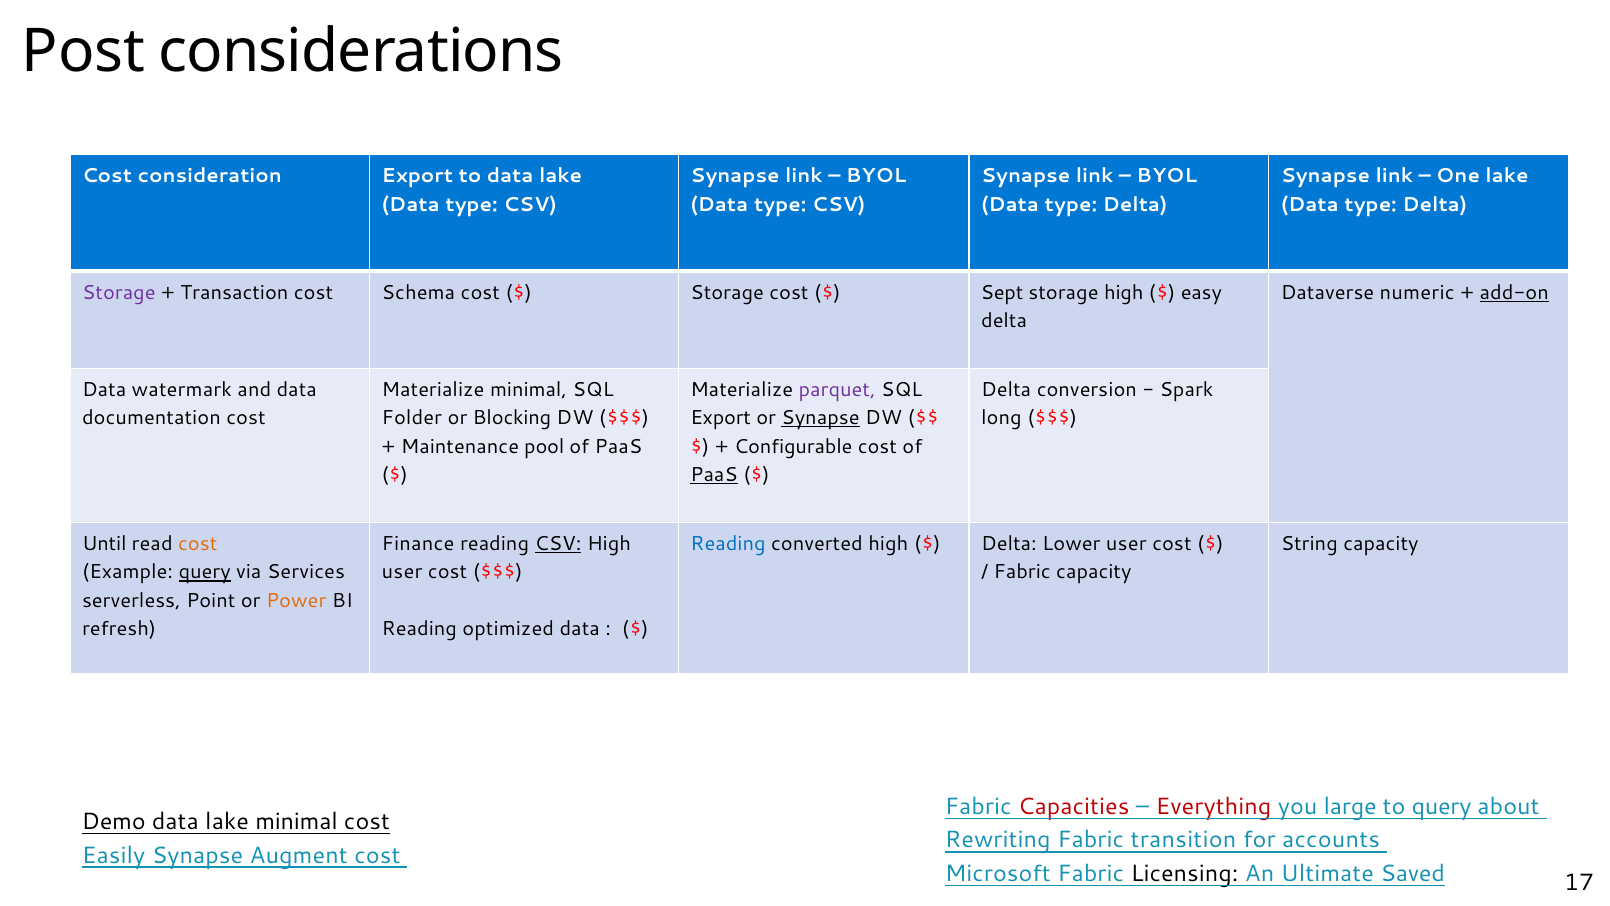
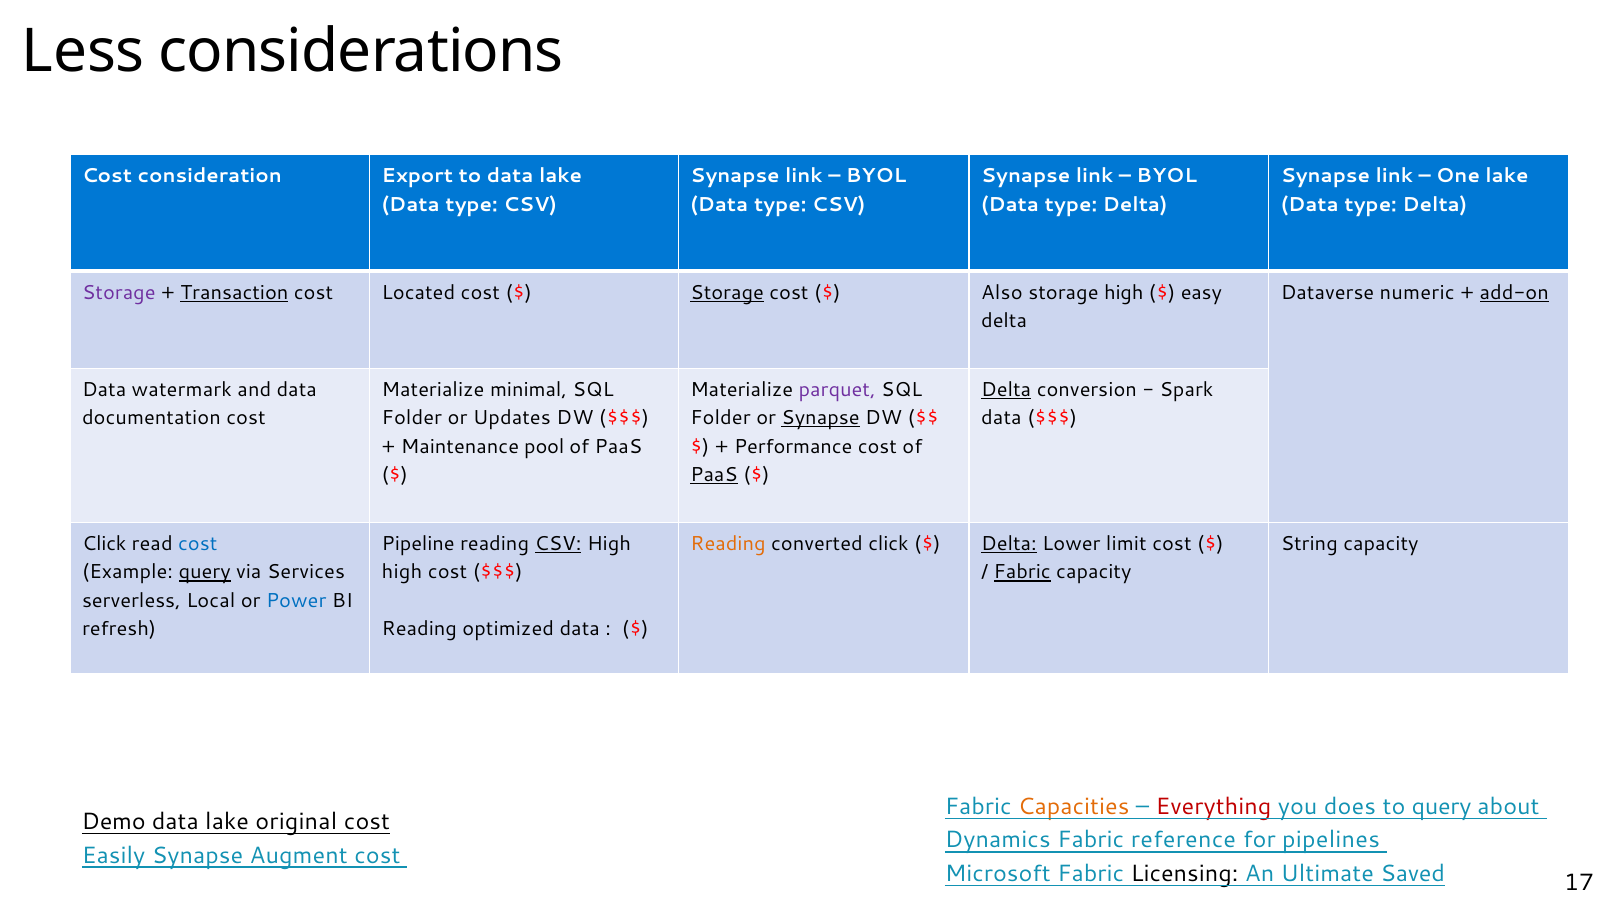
Post: Post -> Less (83, 52)
Transaction underline: none -> present (234, 292)
Schema: Schema -> Located (418, 292)
Storage underline: none -> present (727, 292)
Sept: Sept -> Also (1002, 292)
Delta underline: none -> present (1006, 390)
Blocking: Blocking -> Updates (512, 418)
Export: Export -> Folder (721, 418)
long: long -> data (1001, 418)
Configurable: Configurable -> Performance (793, 446)
Until: Until -> Click (104, 544)
cost colour: orange -> blue (198, 544)
Finance: Finance -> Pipeline (418, 544)
Reading colour: blue -> orange (728, 544)
converted high: high -> click (888, 544)
Delta underline: none -> present (1009, 544)
Lower user: user -> limit (1126, 544)
user: user -> high (402, 572)
Fabric underline: none -> present (1022, 572)
Point: Point -> Local (211, 600)
Power colour: orange -> blue (296, 600)
Capacities colour: red -> orange (1074, 806)
large: large -> does (1350, 806)
lake minimal: minimal -> original (296, 822)
Rewriting: Rewriting -> Dynamics (998, 840)
transition: transition -> reference (1184, 840)
accounts: accounts -> pipelines (1331, 840)
